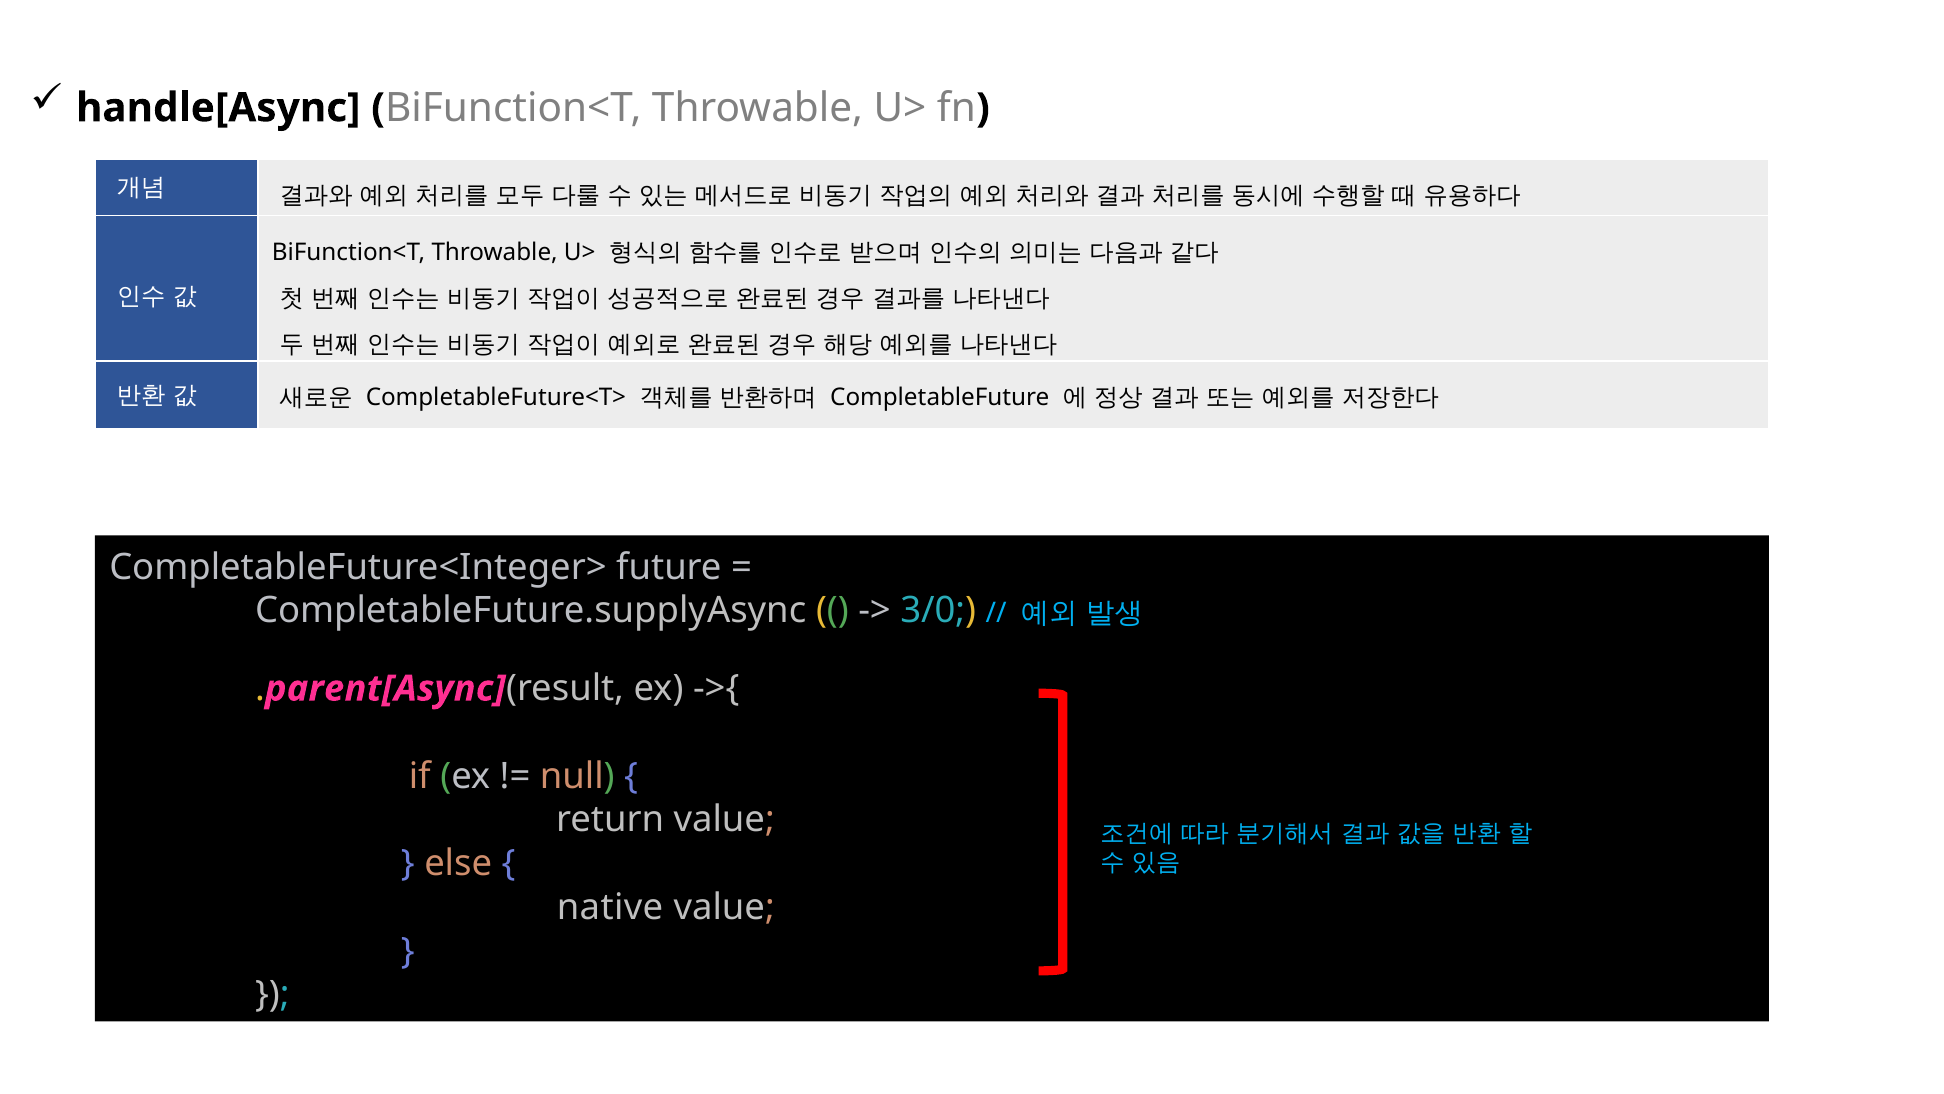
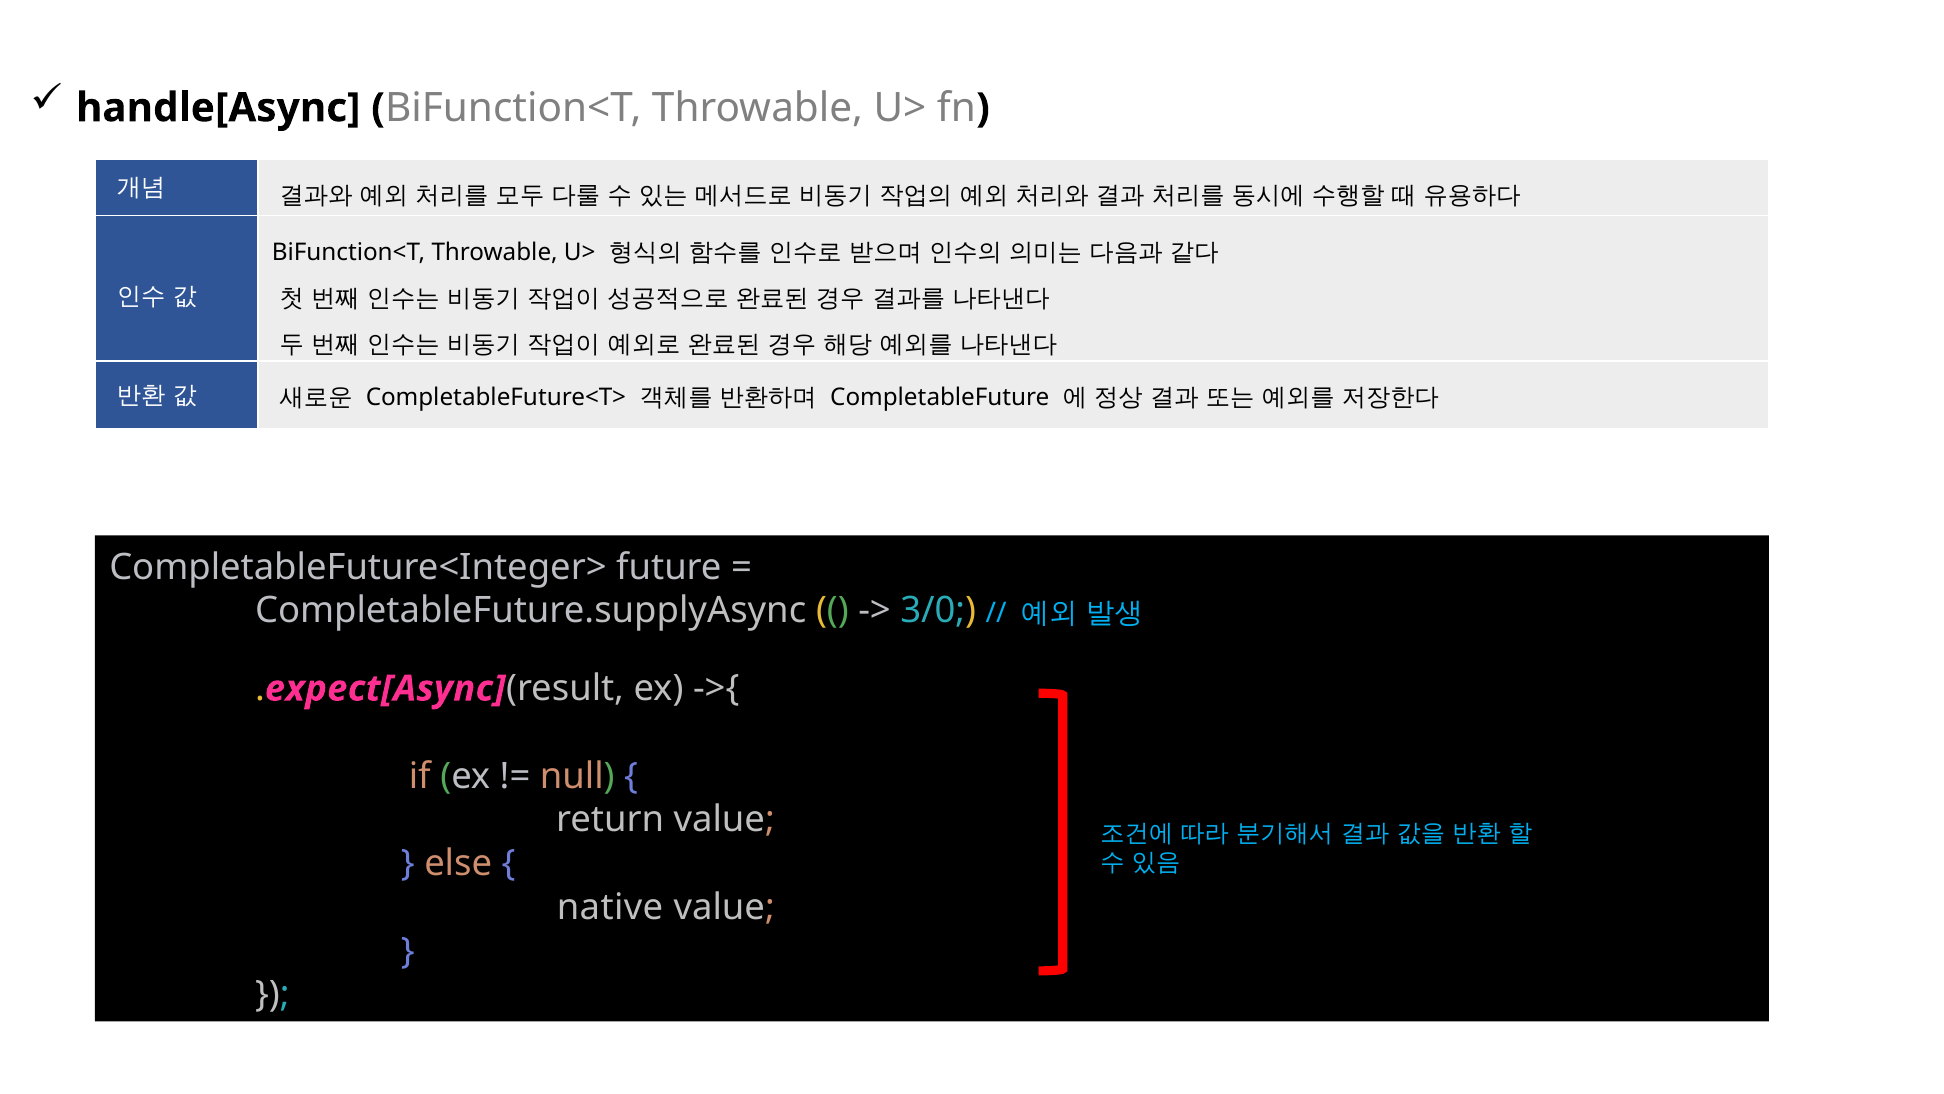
parent[Async: parent[Async -> expect[Async (385, 688)
